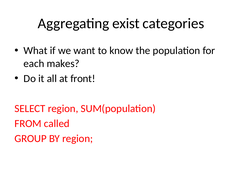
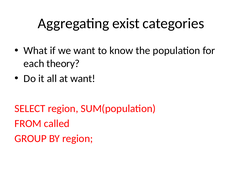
makes: makes -> theory (63, 64)
at front: front -> want (83, 79)
